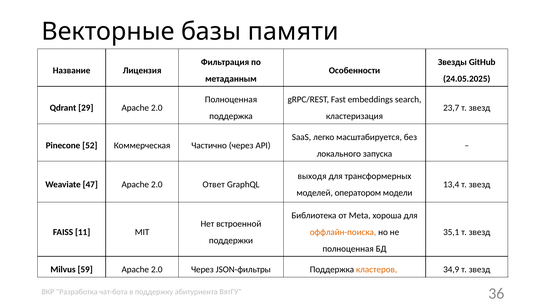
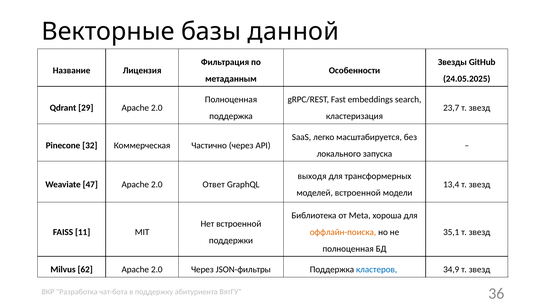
памяти: памяти -> данной (293, 32)
52: 52 -> 32 (90, 145)
моделей оператором: оператором -> встроенной (358, 193)
59: 59 -> 62 (85, 270)
кластеров colour: orange -> blue (377, 270)
